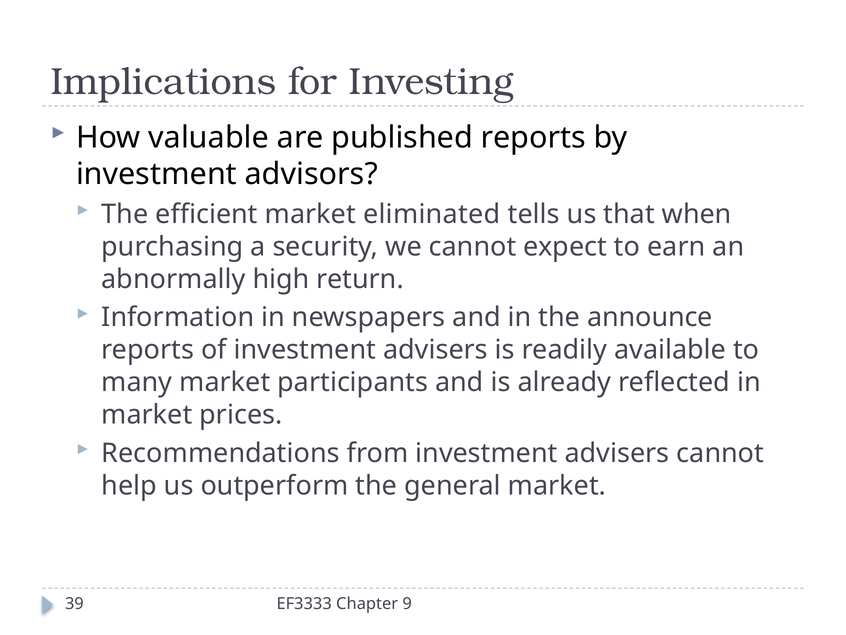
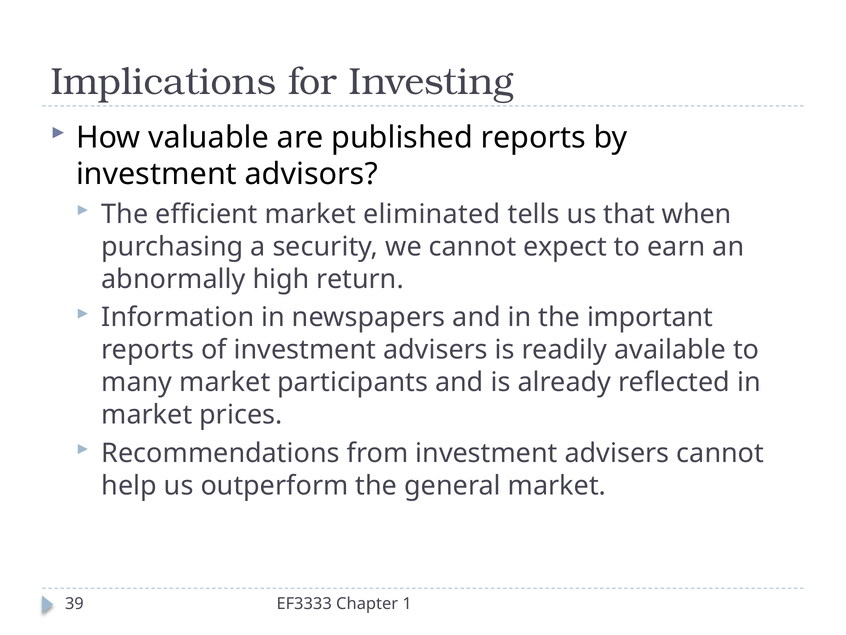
announce: announce -> important (650, 317)
9: 9 -> 1 (407, 603)
